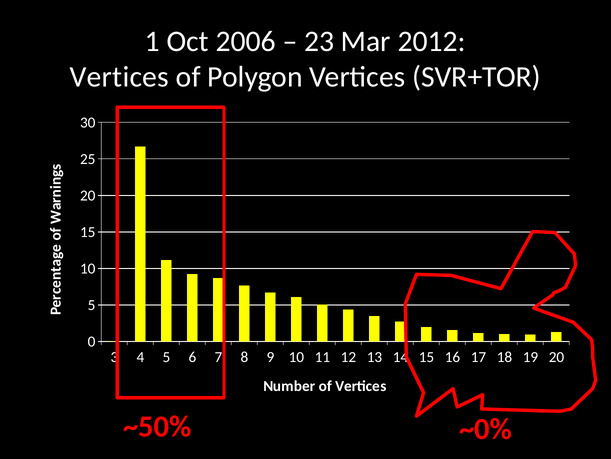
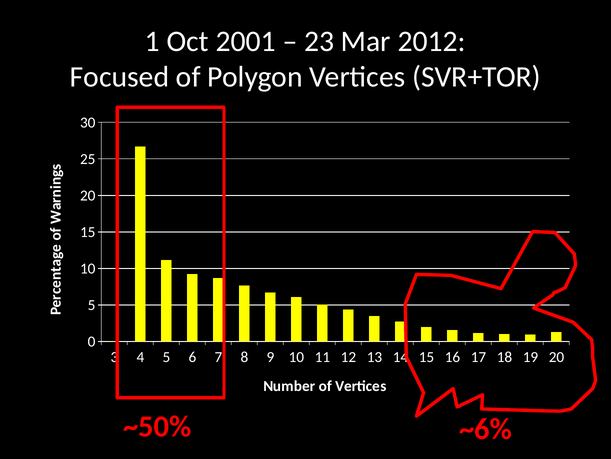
2006: 2006 -> 2001 (246, 41)
Vertices: Vertices -> Focused (119, 77)
~0%: ~0% -> ~6% (486, 428)
